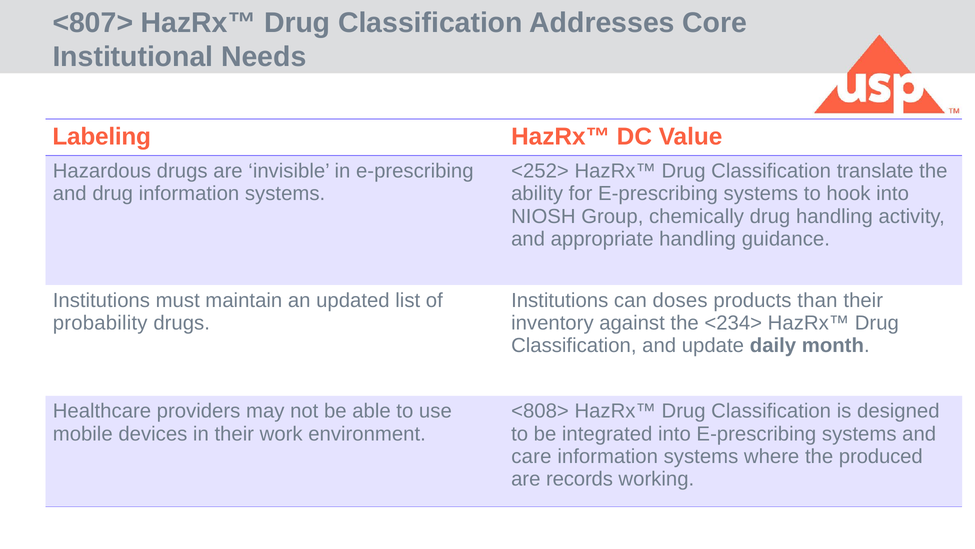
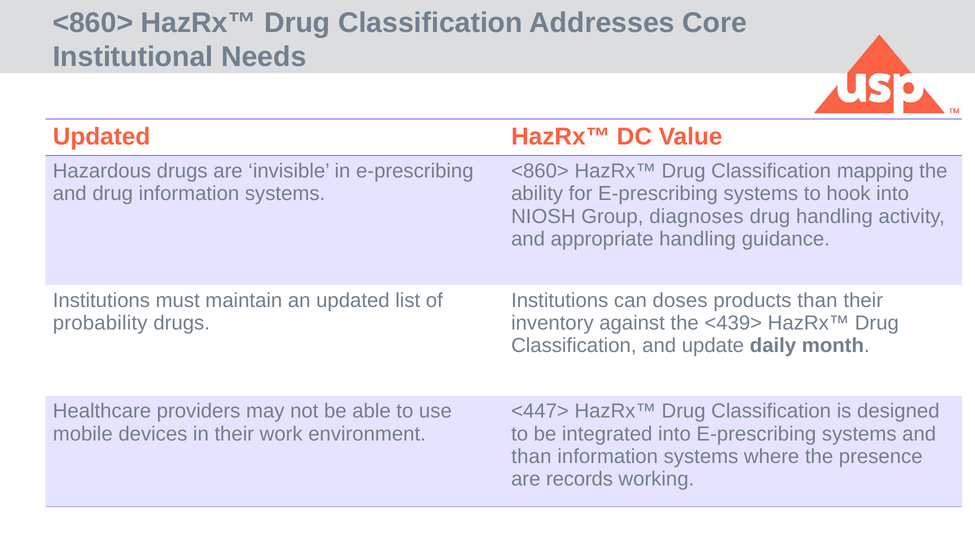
<807>: <807> -> <860> (93, 23)
Labeling: Labeling -> Updated (102, 137)
<252>: <252> -> <860> (540, 171)
translate: translate -> mapping (875, 171)
chemically: chemically -> diagnoses (696, 216)
<234>: <234> -> <439> (733, 323)
<808>: <808> -> <447> (540, 411)
care: care -> than (531, 456)
produced: produced -> presence (881, 456)
